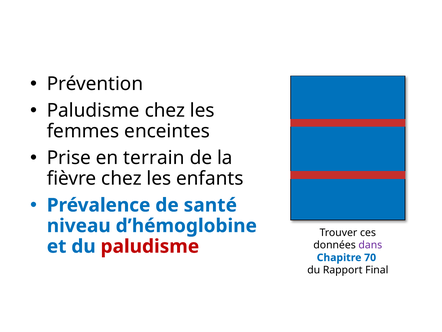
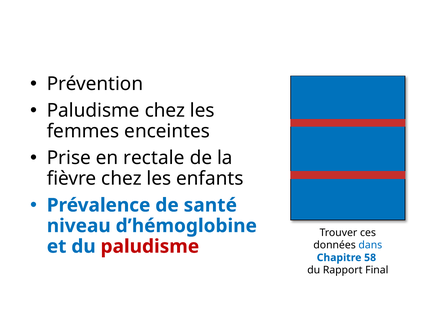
terrain: terrain -> rectale (154, 158)
dans colour: purple -> blue (370, 245)
70: 70 -> 58 (370, 257)
